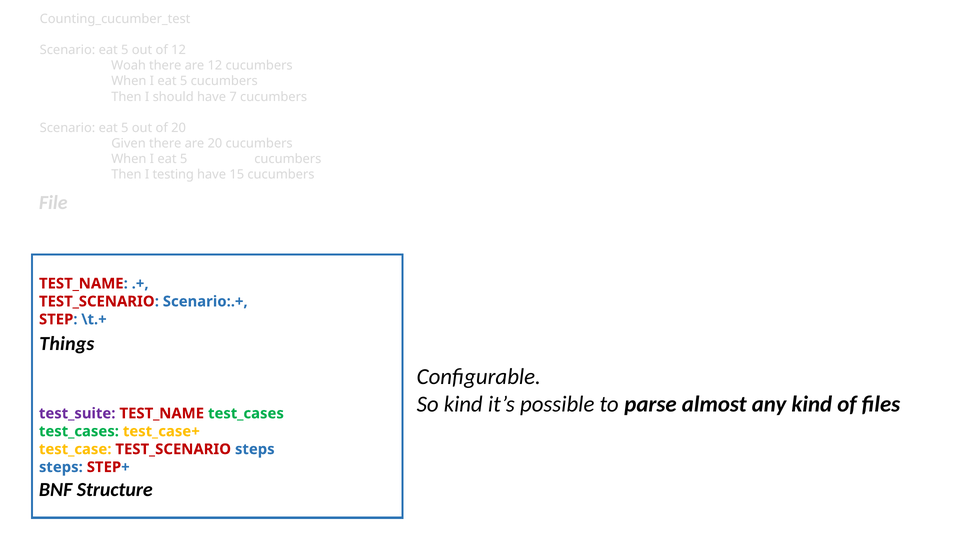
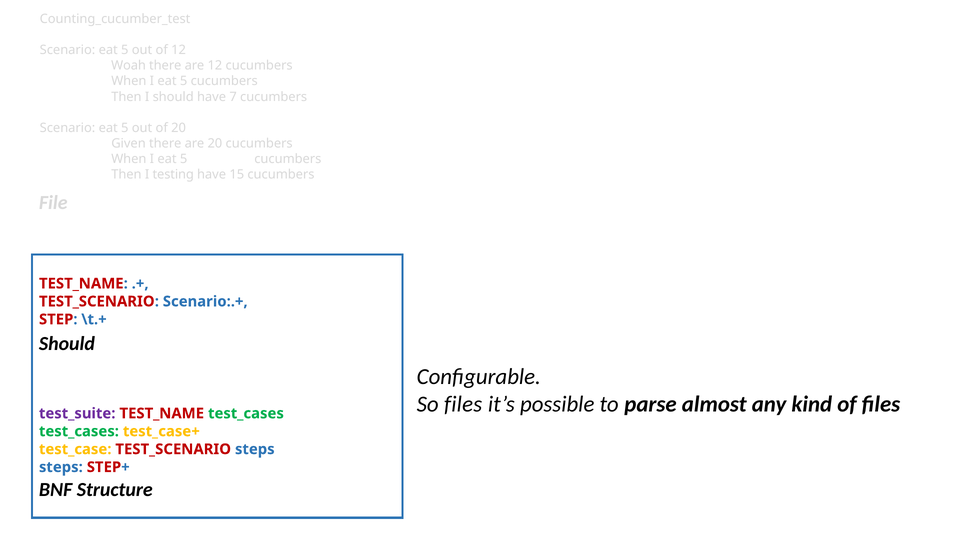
Things: Things -> Should (67, 343)
So kind: kind -> files (463, 404)
